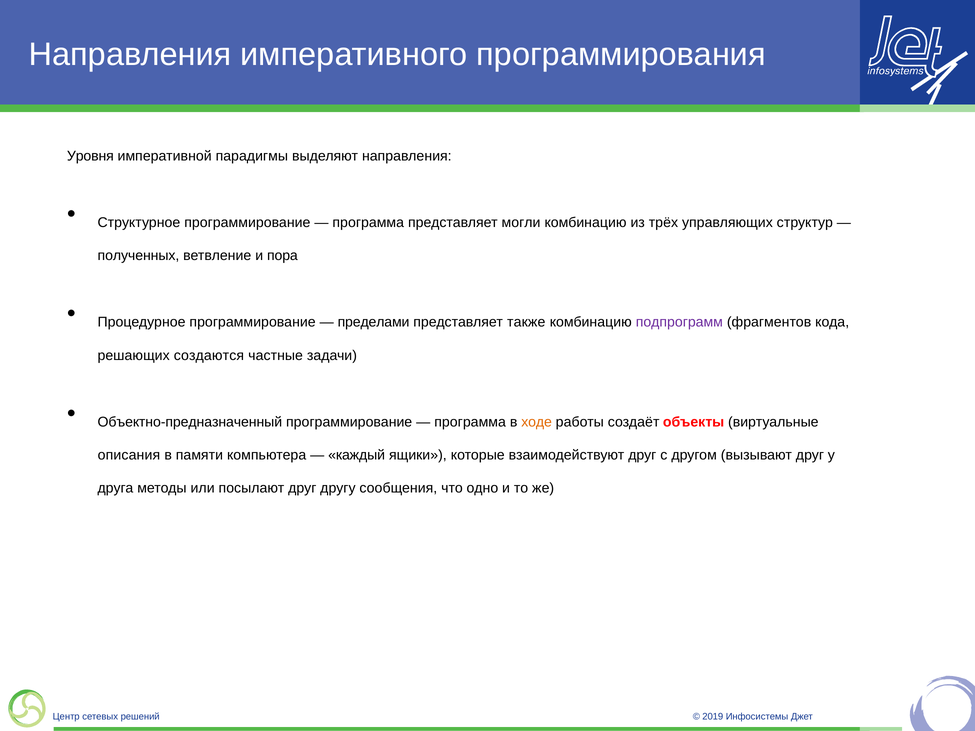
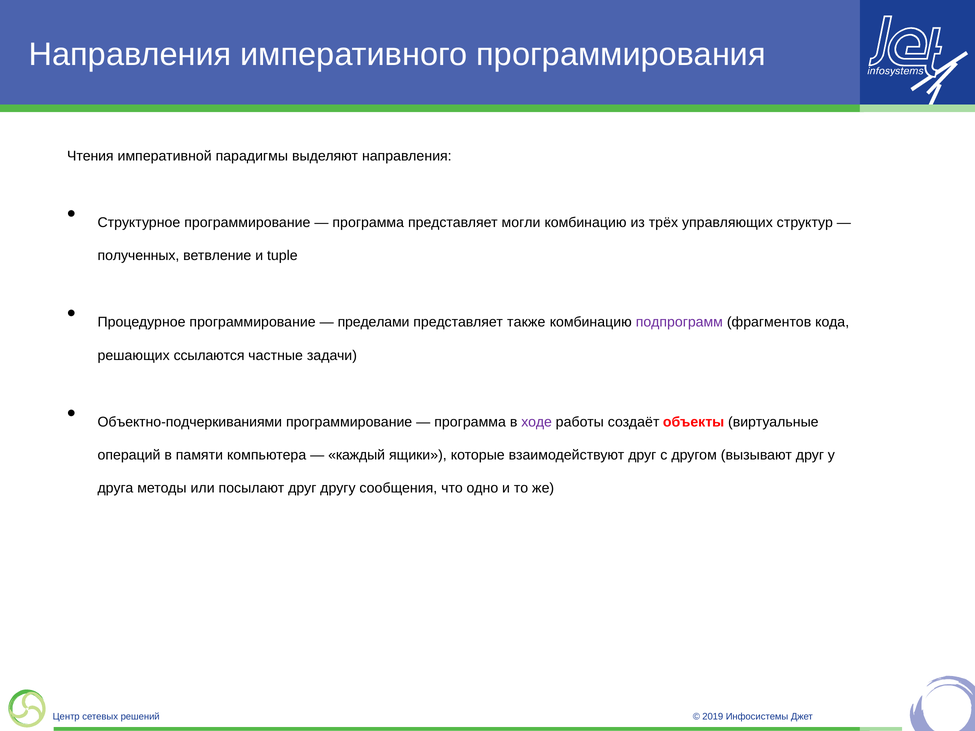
Уровня: Уровня -> Чтения (90, 156)
пора: пора -> tuple (282, 256)
создаются: создаются -> ссылаются (209, 356)
Объектно-предназначенный: Объектно-предназначенный -> Объектно-подчеркиваниями (190, 422)
ходе colour: orange -> purple (537, 422)
описания: описания -> операций (129, 455)
